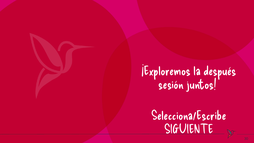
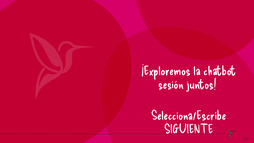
después: después -> chatbot (220, 71)
